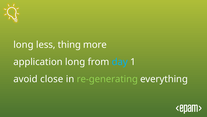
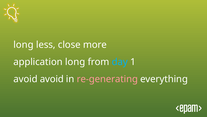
thing: thing -> close (69, 45)
avoid close: close -> avoid (52, 79)
re-generating colour: light green -> pink (107, 79)
